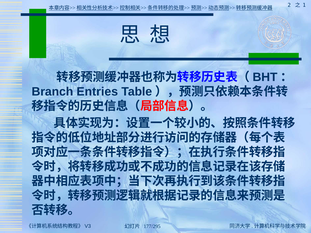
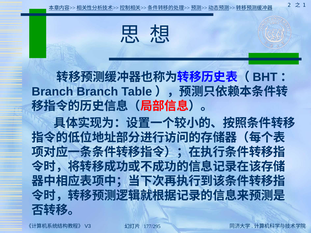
Entries: Entries -> Branch (97, 92)
